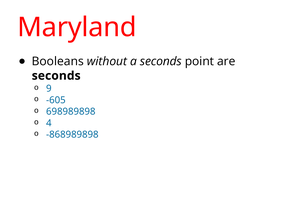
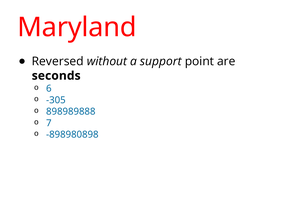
Booleans: Booleans -> Reversed (58, 61)
a seconds: seconds -> support (161, 61)
9: 9 -> 6 (49, 89)
-605: -605 -> -305 (56, 100)
698989898: 698989898 -> 898989888 (71, 112)
4: 4 -> 7 (49, 123)
-868989898: -868989898 -> -898980898 (72, 135)
